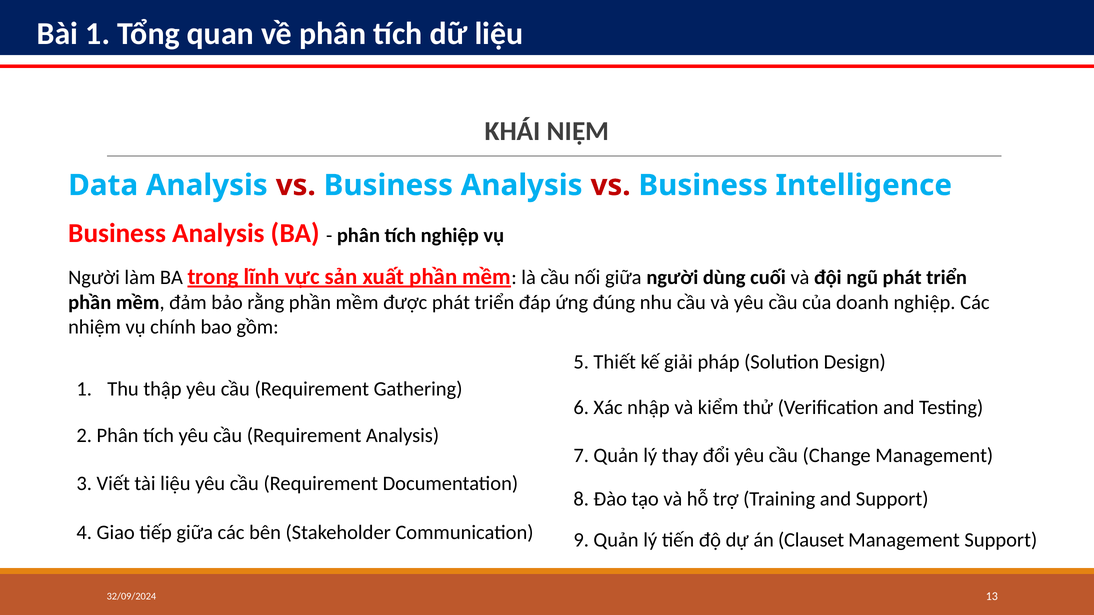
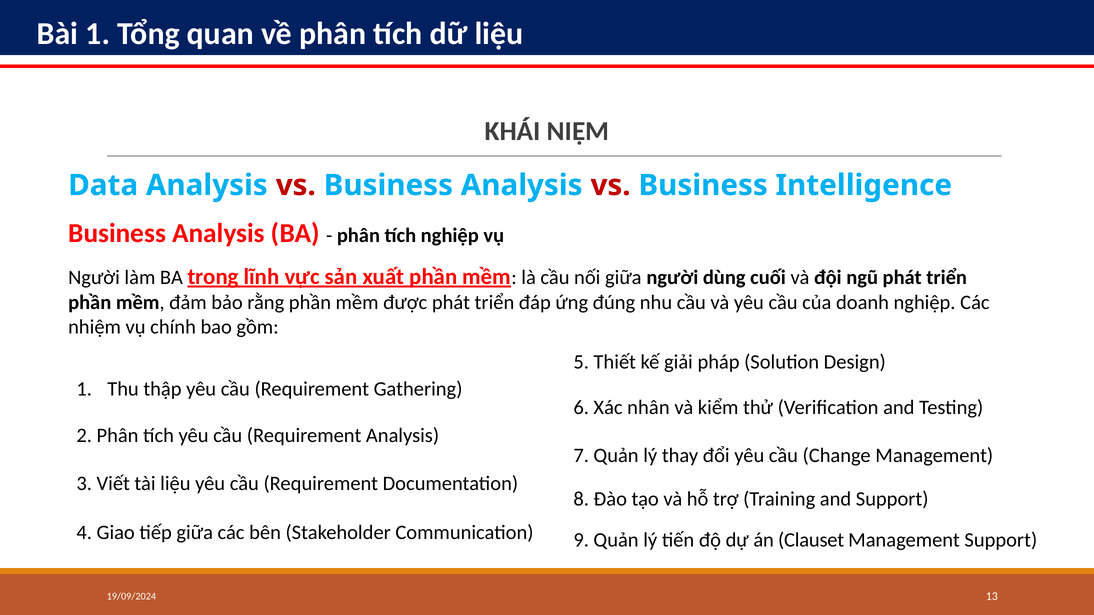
nhập: nhập -> nhân (648, 408)
32/09/2024: 32/09/2024 -> 19/09/2024 (131, 597)
